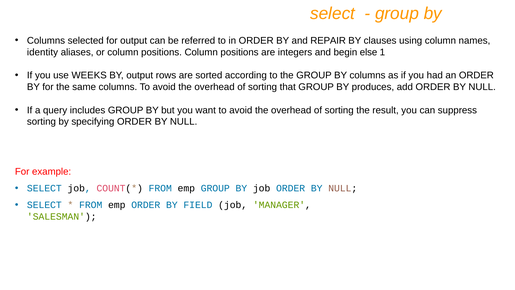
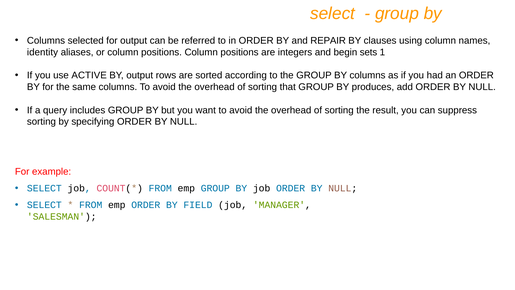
else: else -> sets (369, 52)
WEEKS: WEEKS -> ACTIVE (89, 75)
